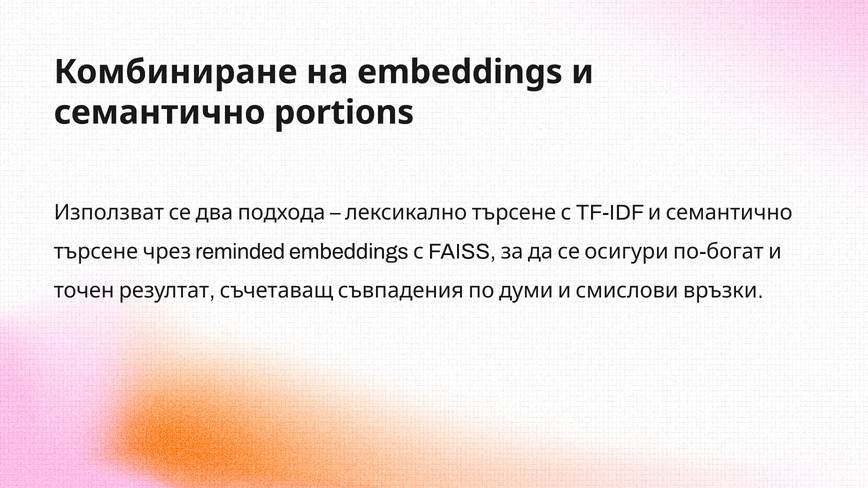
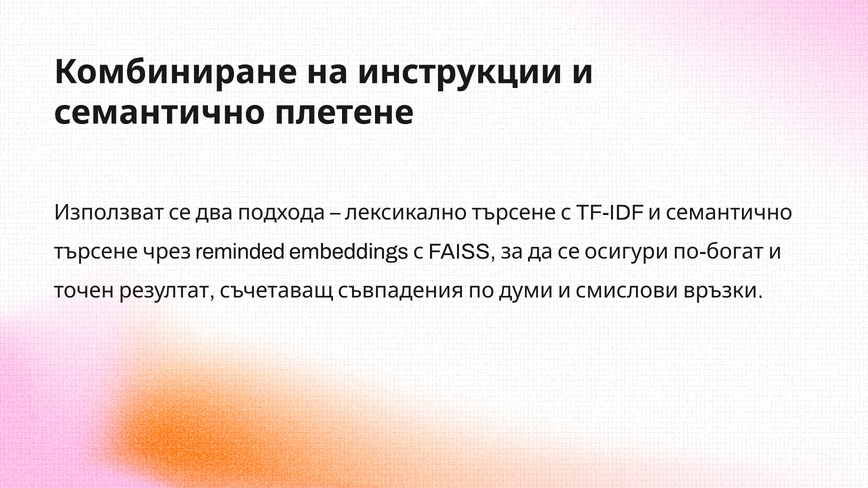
на embeddings: embeddings -> инструкции (460, 72)
portions: portions -> плетене (344, 113)
